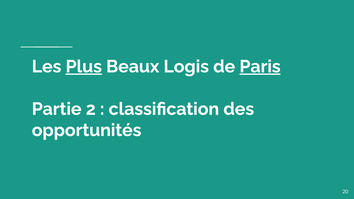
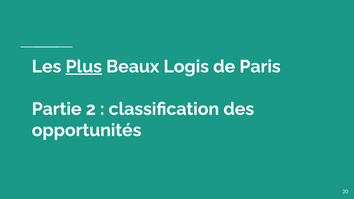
Paris underline: present -> none (260, 67)
